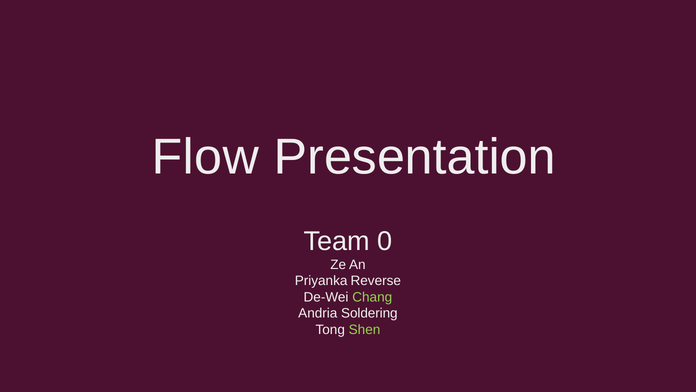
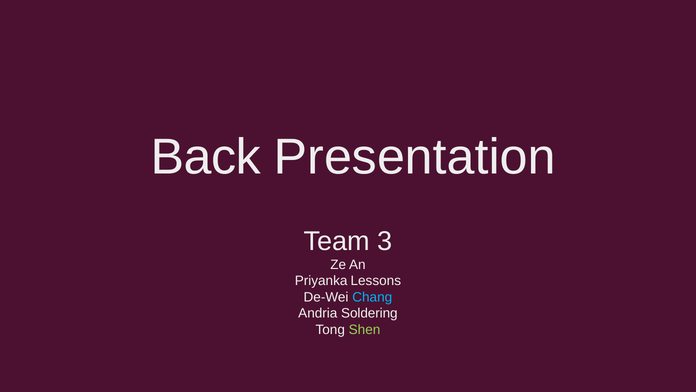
Flow: Flow -> Back (206, 157)
0: 0 -> 3 (385, 241)
Reverse: Reverse -> Lessons (376, 281)
Chang colour: light green -> light blue (372, 297)
